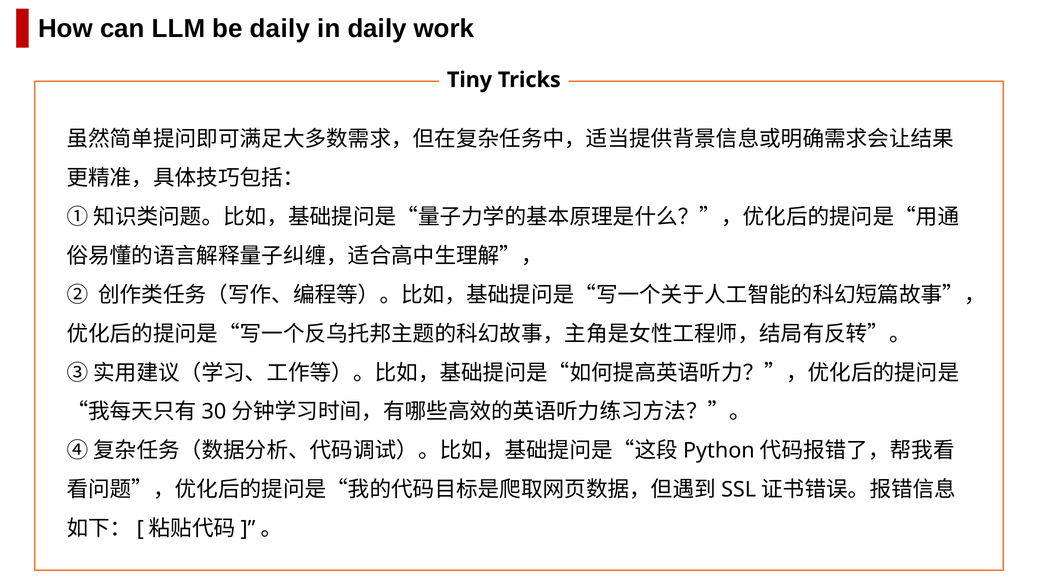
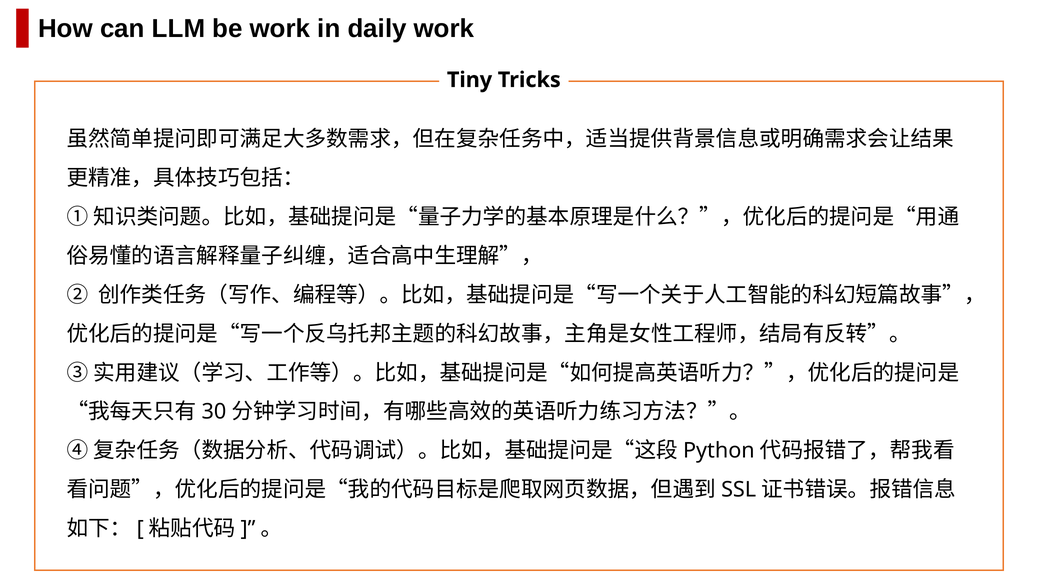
be daily: daily -> work (280, 28)
